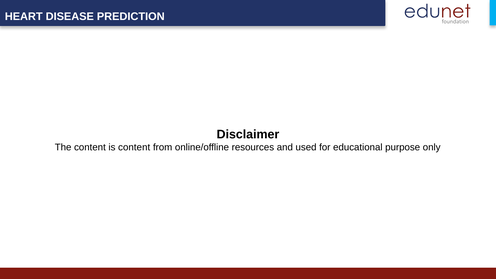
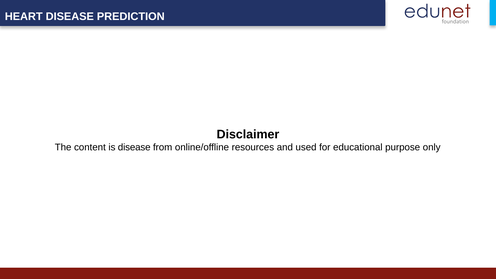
is content: content -> disease (134, 147)
